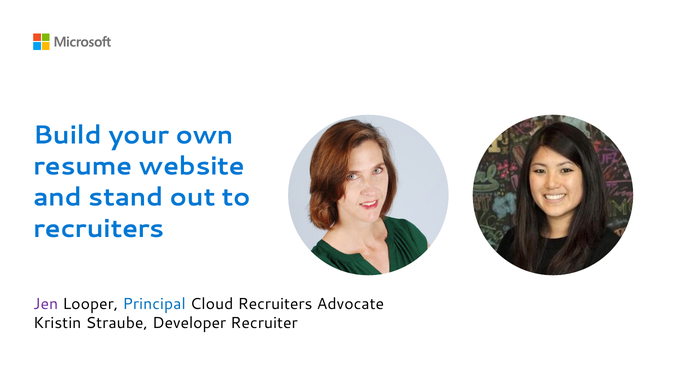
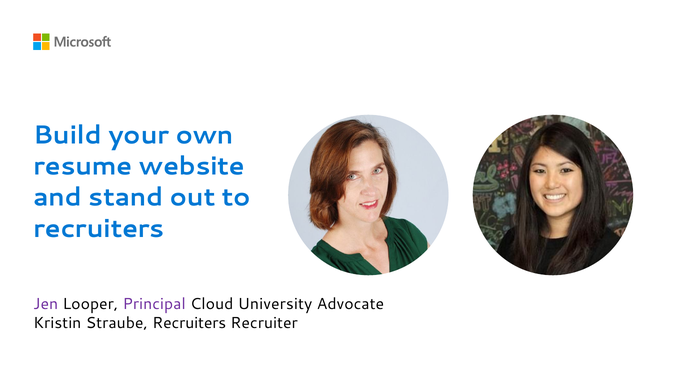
Principal colour: blue -> purple (154, 304)
Cloud Recruiters: Recruiters -> University (275, 304)
Straube Developer: Developer -> Recruiters (189, 323)
